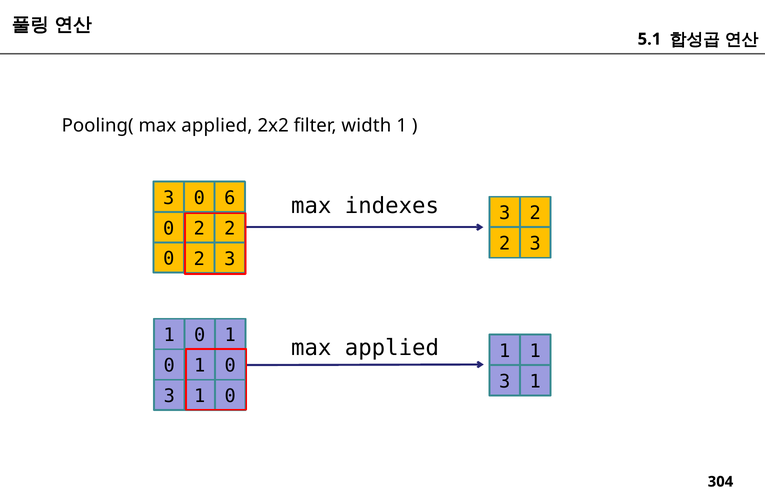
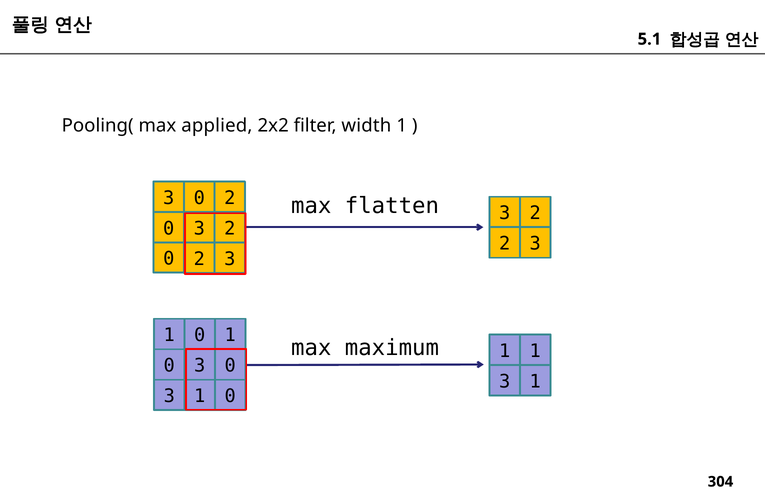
0 6: 6 -> 2 (230, 198)
indexes: indexes -> flatten (392, 206)
2: 2 -> 3 (199, 229)
applied: applied -> maximum (392, 348)
1: 1 -> 3 (200, 366)
